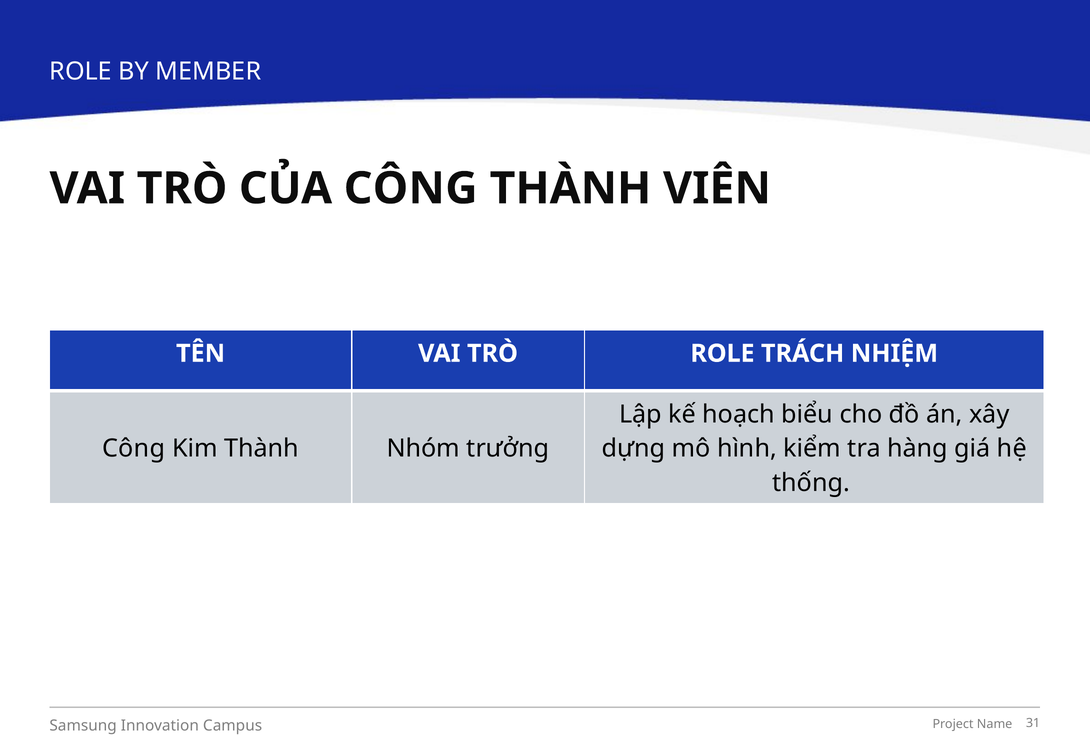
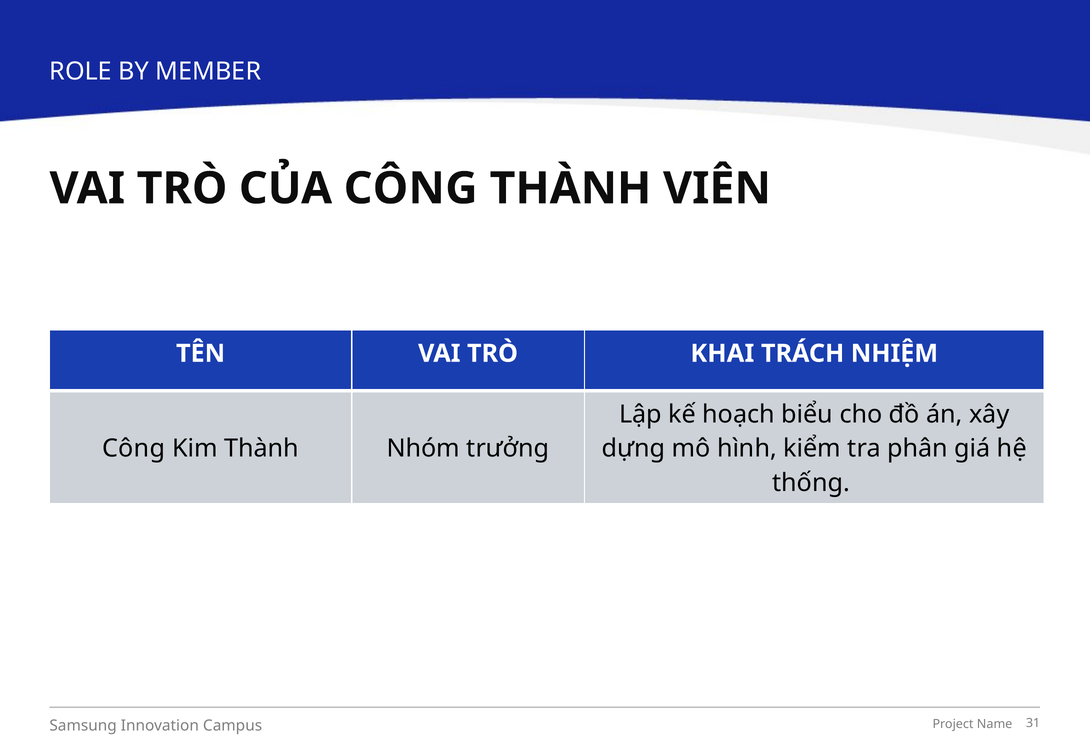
TRÒ ROLE: ROLE -> KHAI (722, 353)
hàng: hàng -> phân (918, 449)
